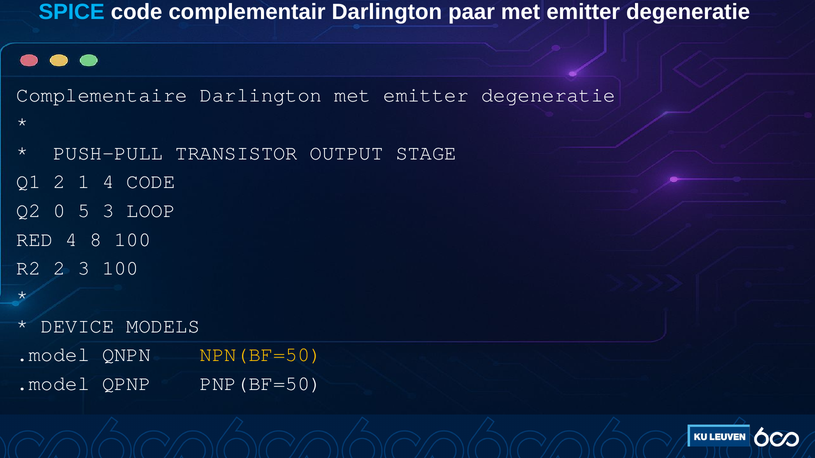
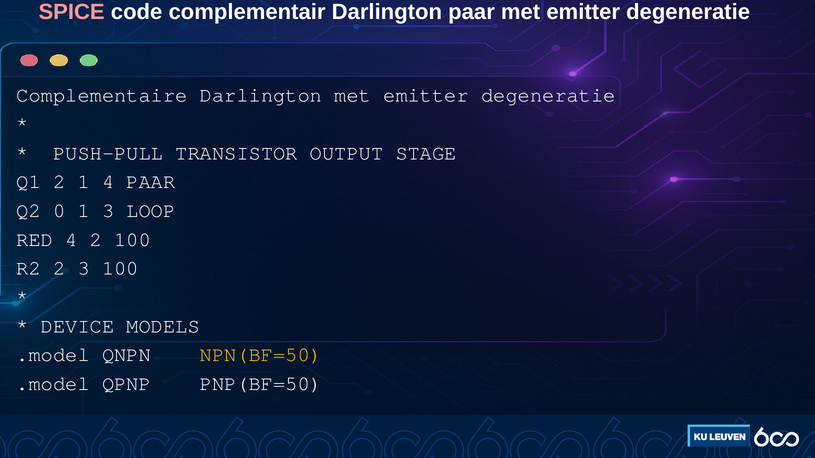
SPICE colour: light blue -> pink (72, 12)
4 CODE: CODE -> PAAR (151, 182)
0 5: 5 -> 1 (84, 211)
4 8: 8 -> 2 (96, 240)
